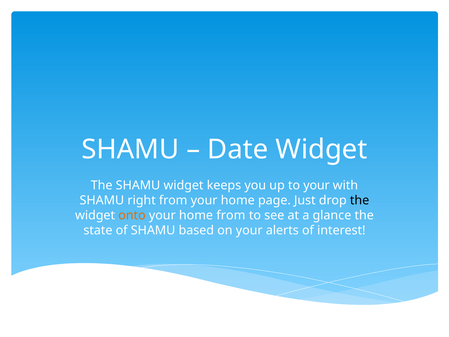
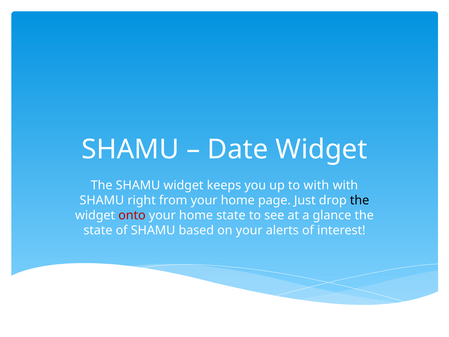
to your: your -> with (316, 185)
onto colour: orange -> red (132, 215)
home from: from -> state (231, 215)
